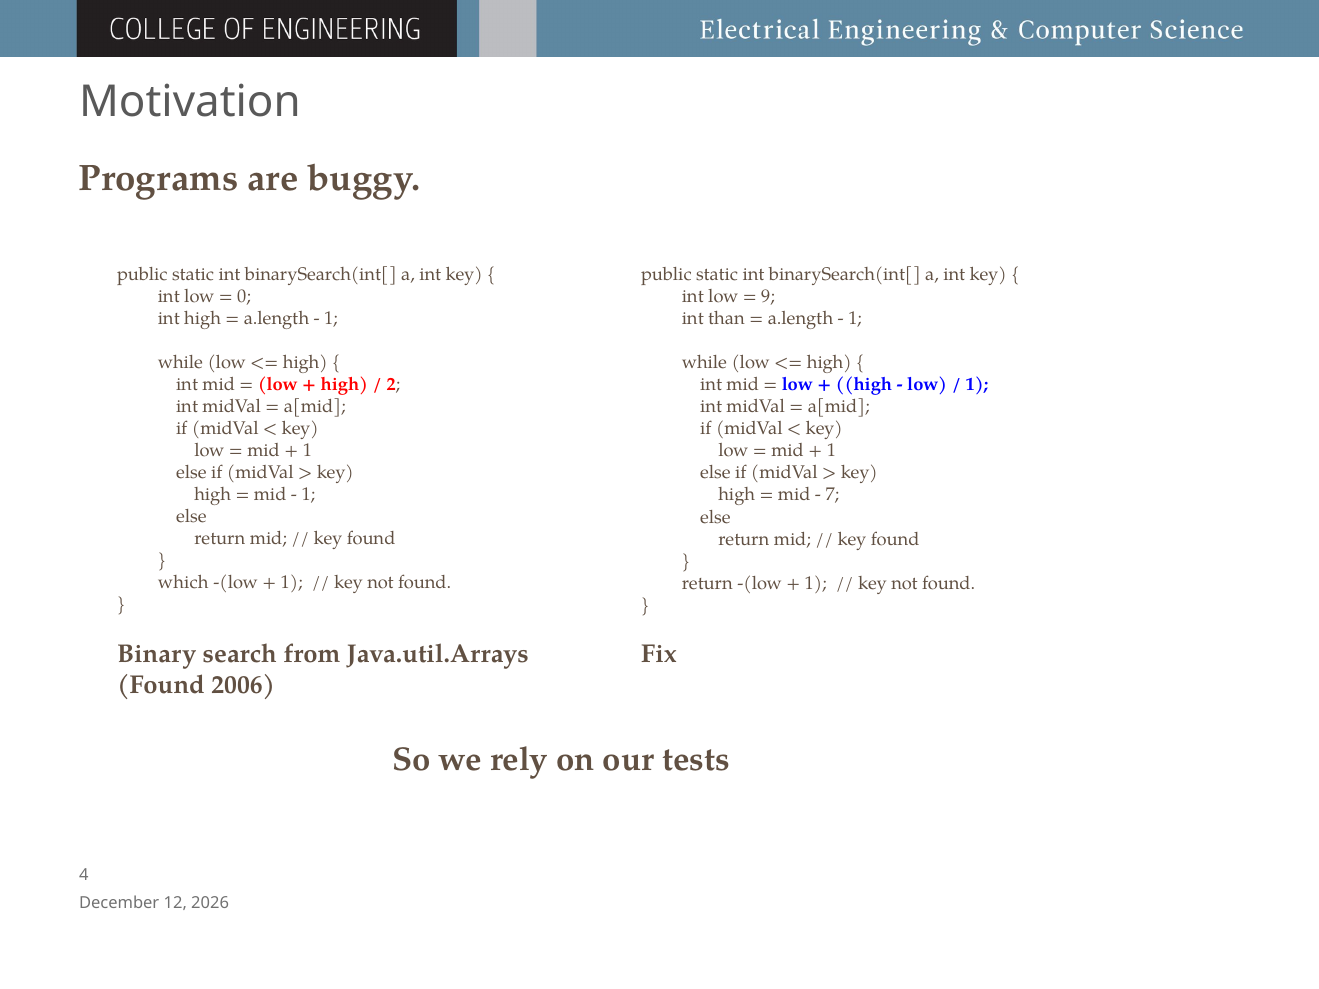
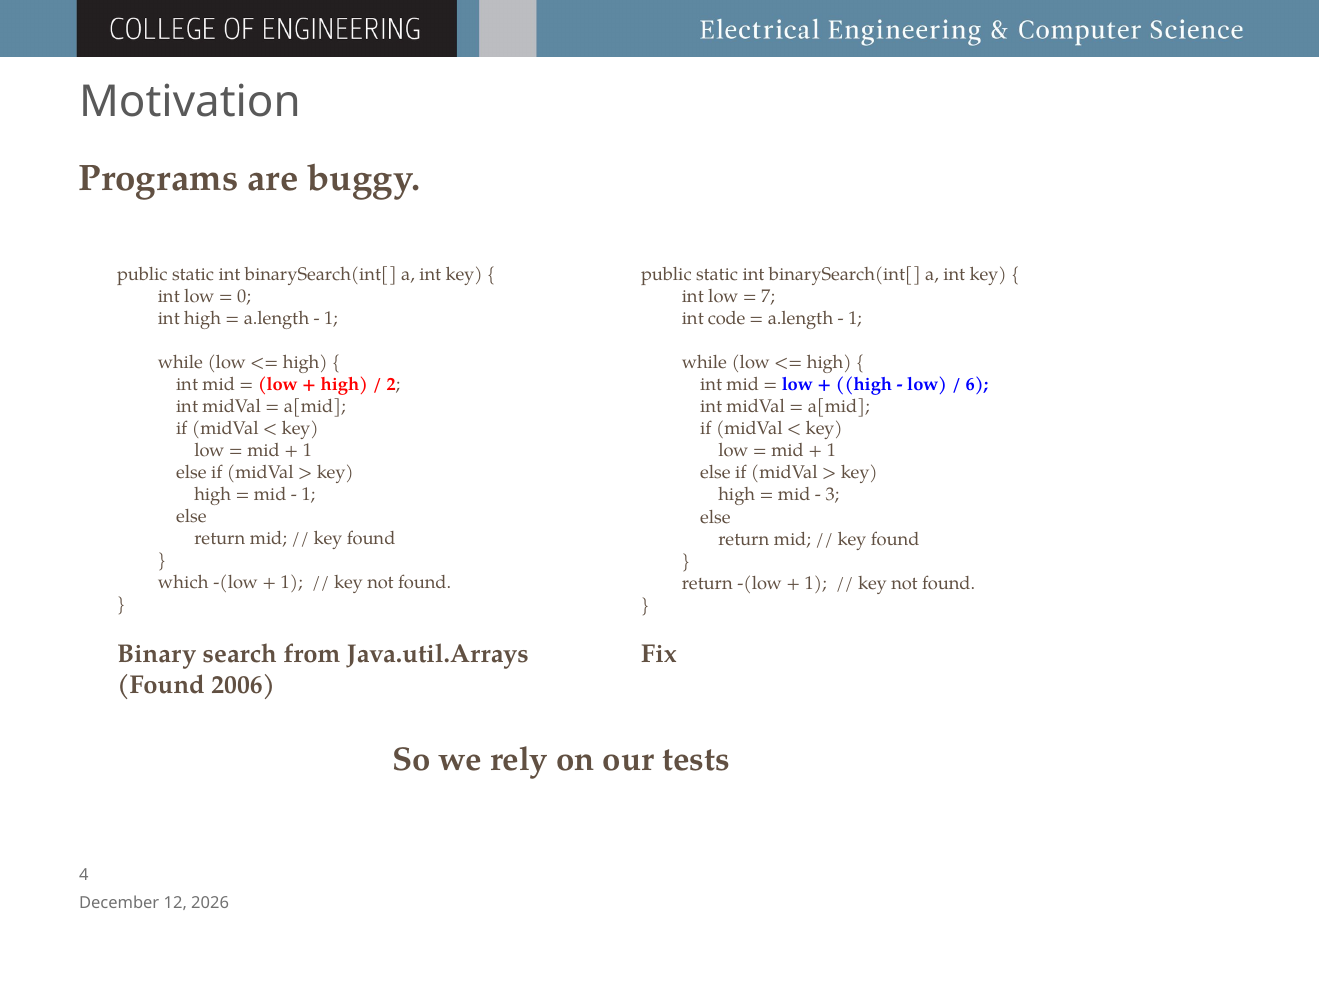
9: 9 -> 7 (768, 297)
than: than -> code (727, 319)
1: 1 -> 6 (977, 385)
7: 7 -> 3 (832, 495)
